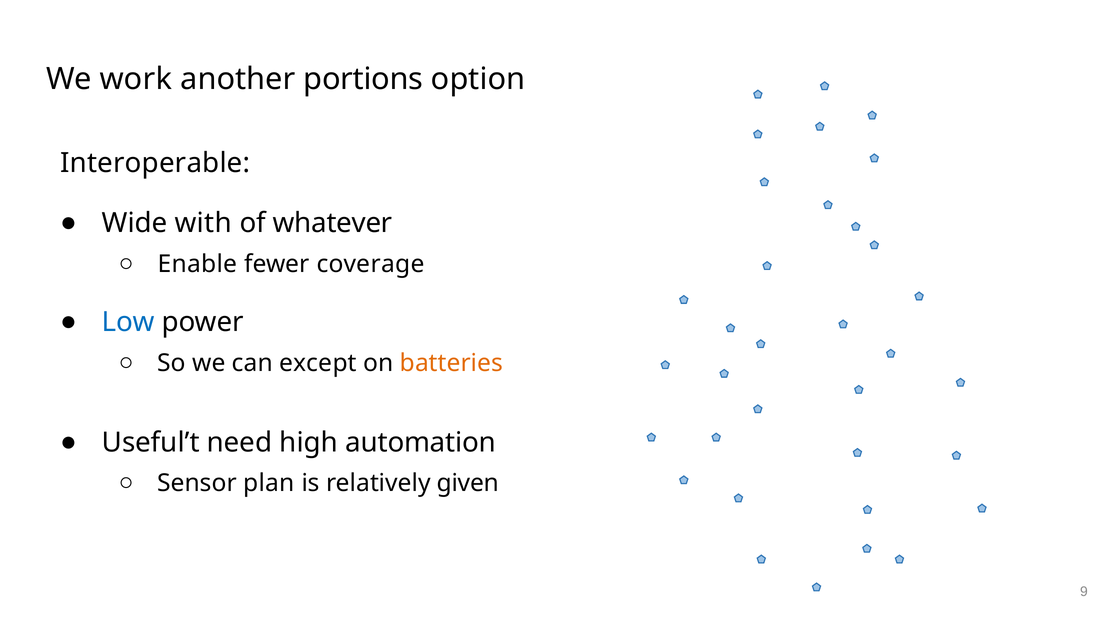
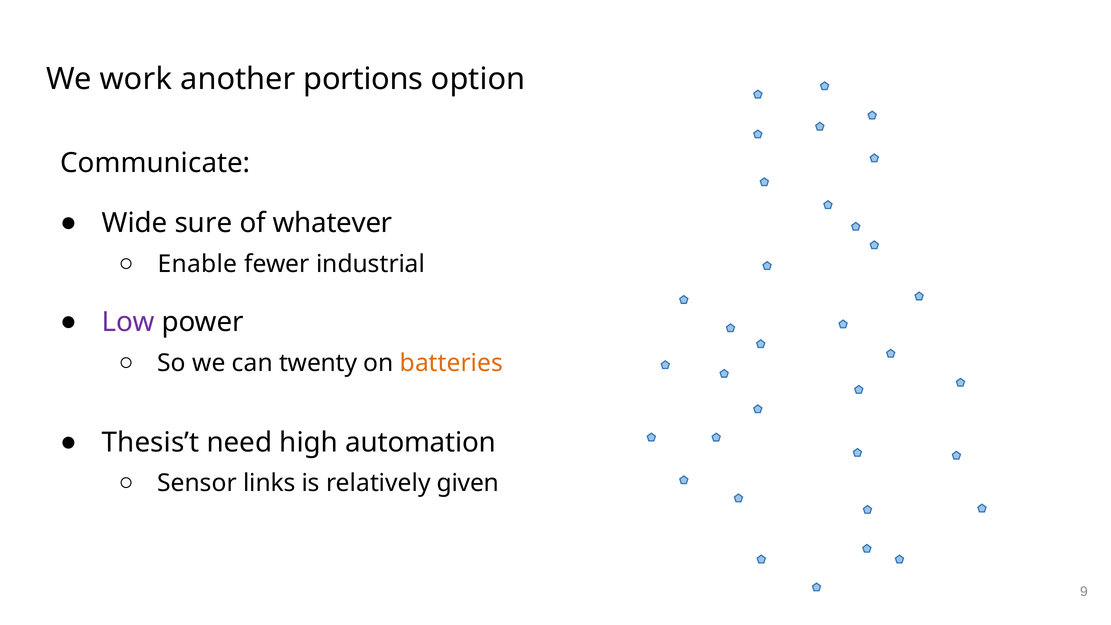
Interoperable: Interoperable -> Communicate (155, 163)
with: with -> sure (204, 223)
coverage: coverage -> industrial (371, 264)
Low colour: blue -> purple (128, 322)
except: except -> twenty (318, 363)
Useful’t: Useful’t -> Thesis’t (151, 443)
plan: plan -> links (269, 483)
